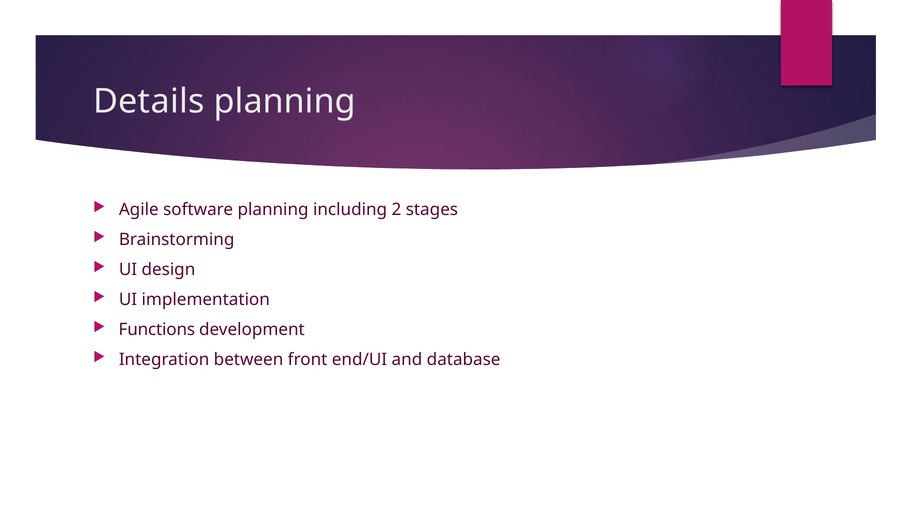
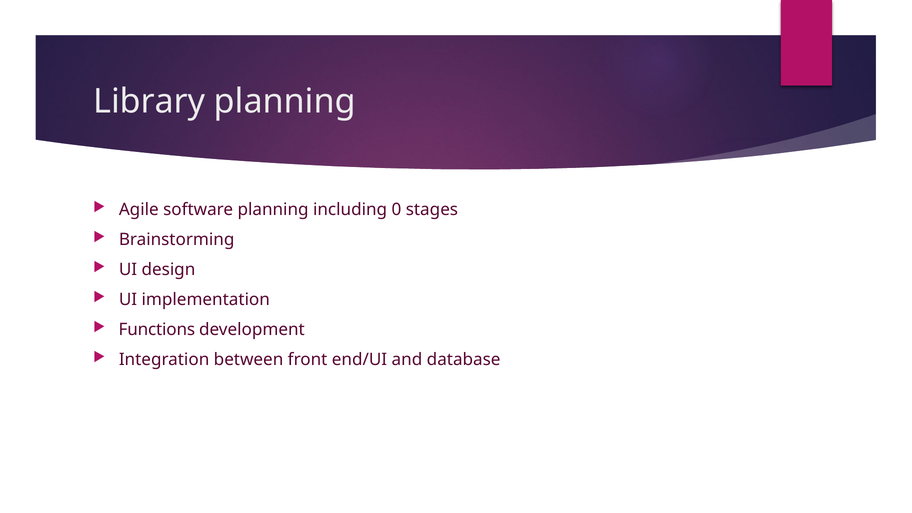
Details: Details -> Library (149, 102)
2: 2 -> 0 (396, 210)
